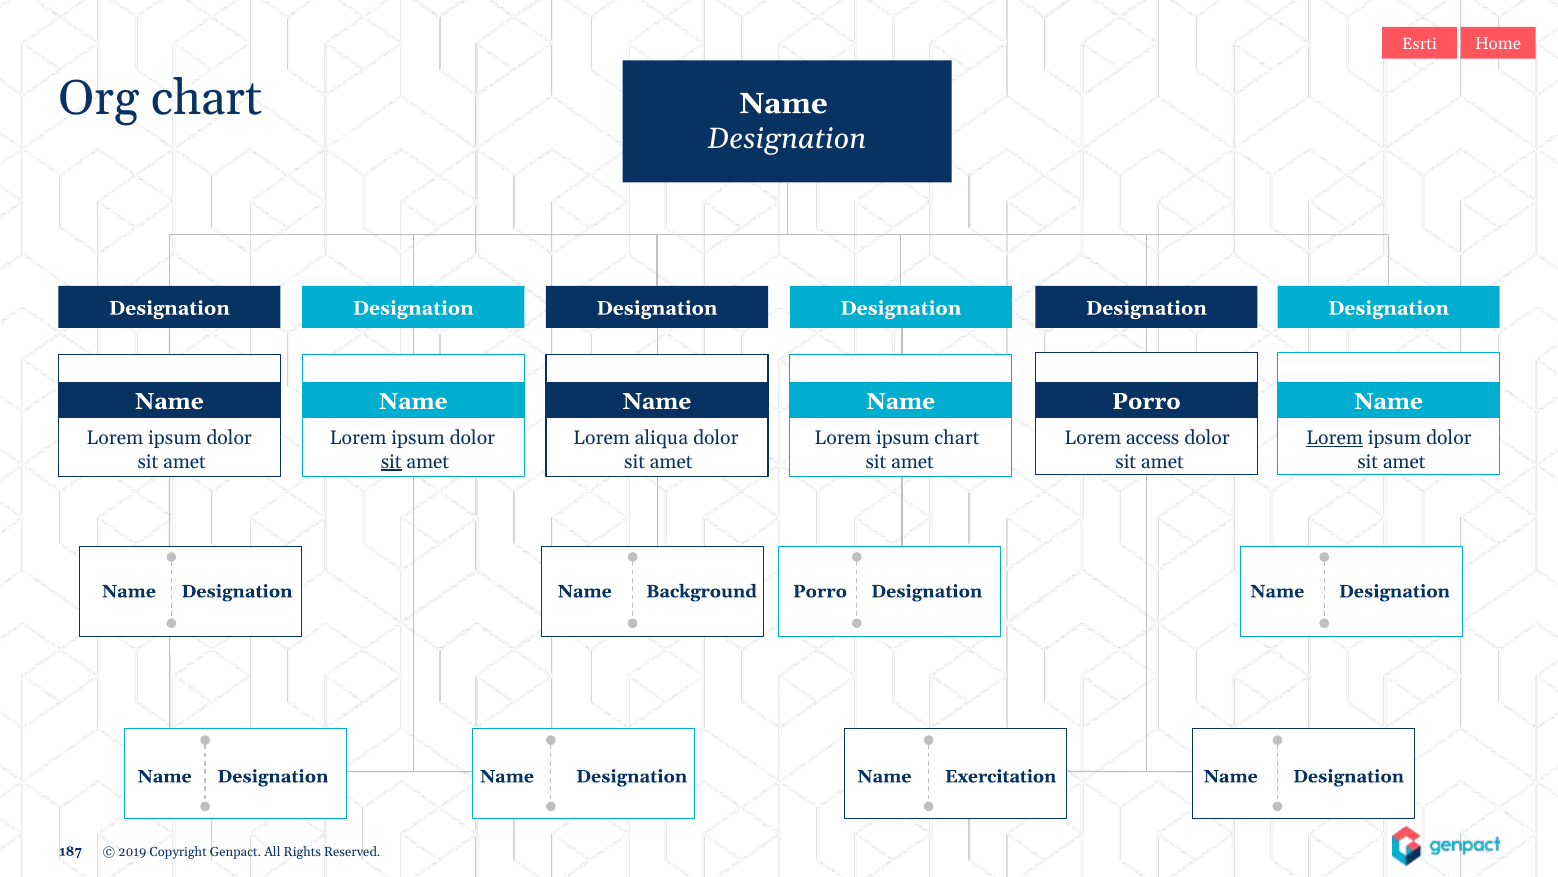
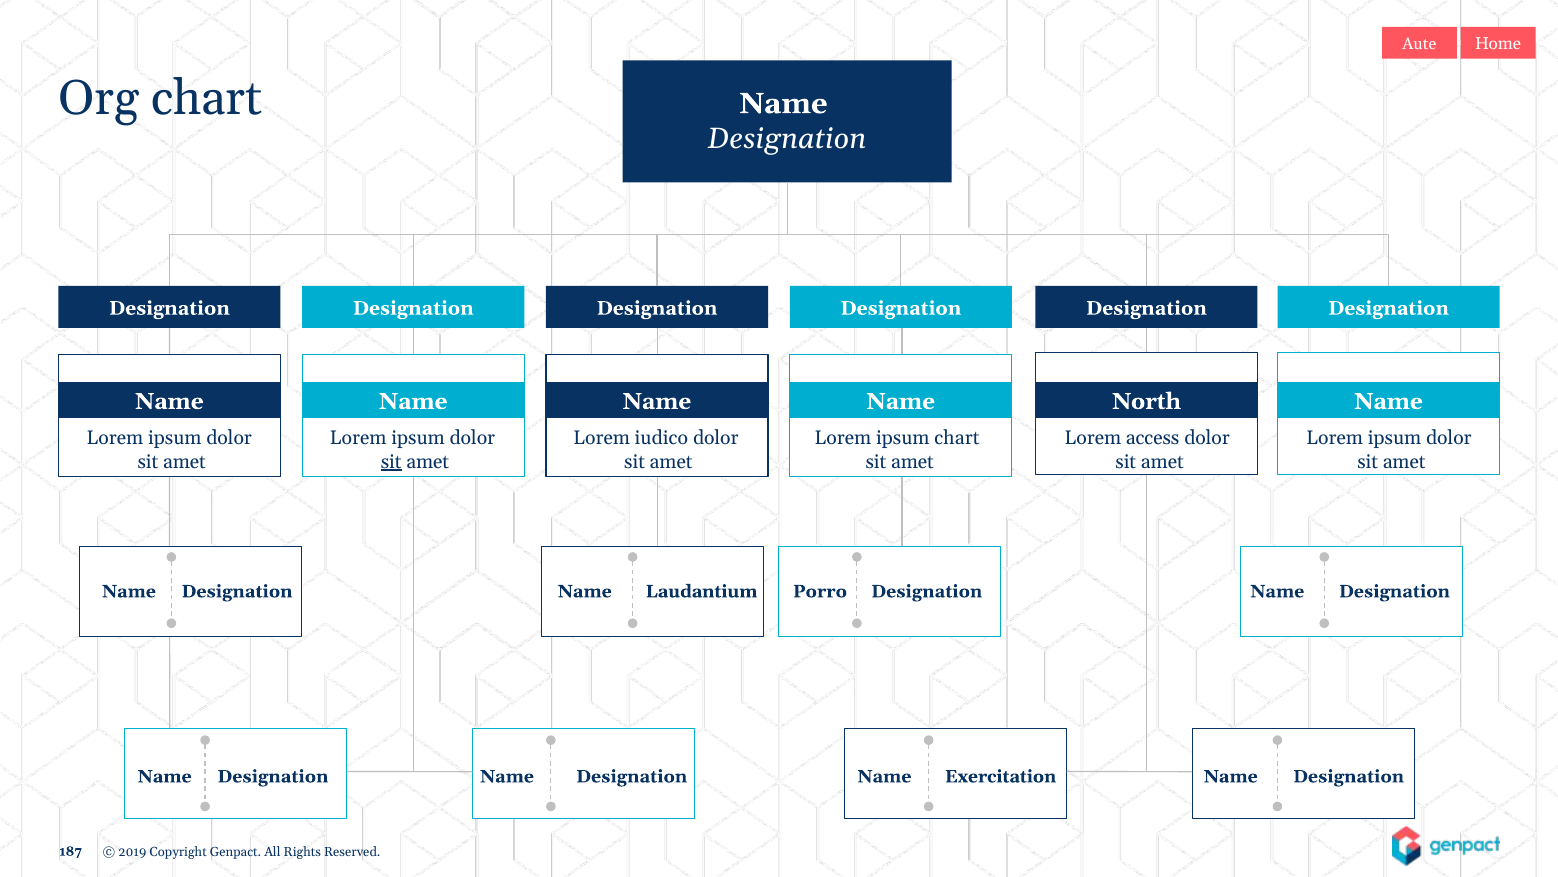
Esrti: Esrti -> Aute (1419, 44)
Name Name Name Porro: Porro -> North (1146, 401)
aliqua: aliqua -> iudico (661, 438)
Lorem underline: present -> none (1335, 438)
Background: Background -> Laudantium (701, 591)
